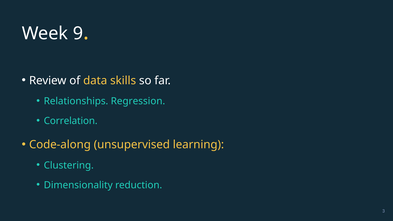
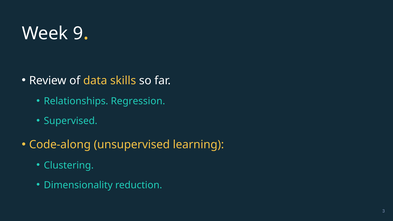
Correlation: Correlation -> Supervised (71, 121)
